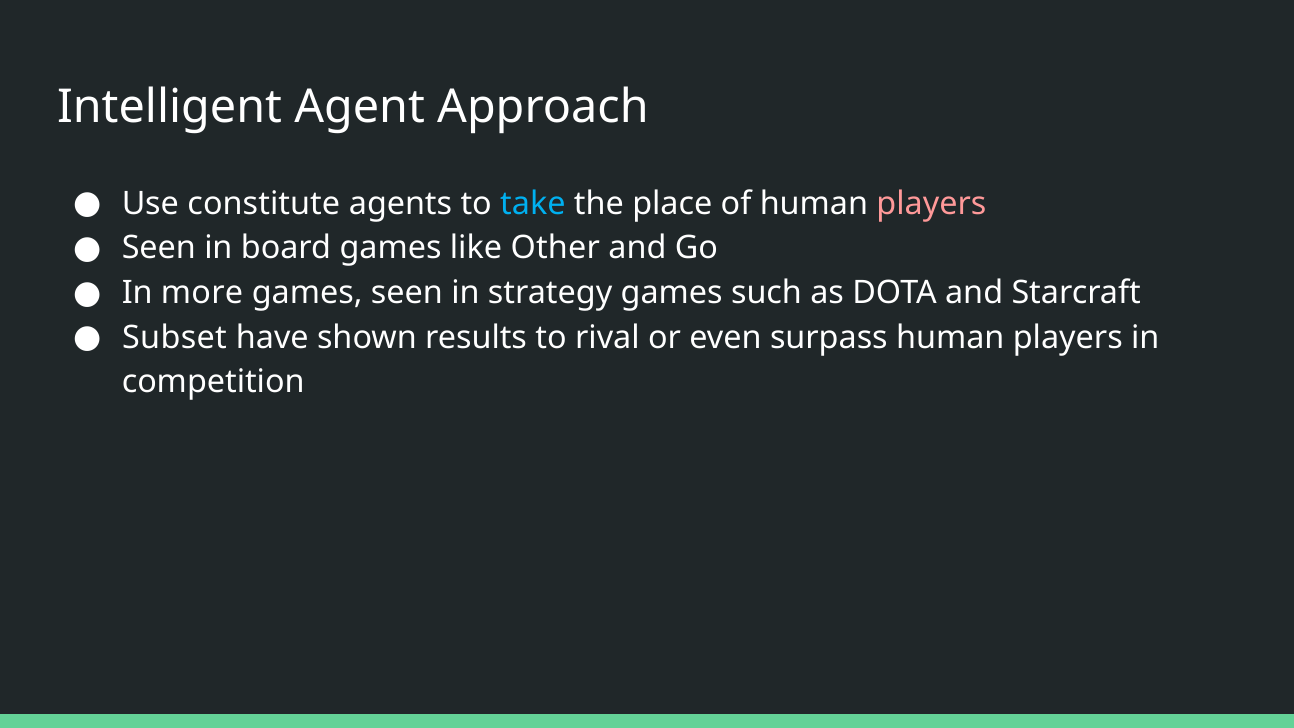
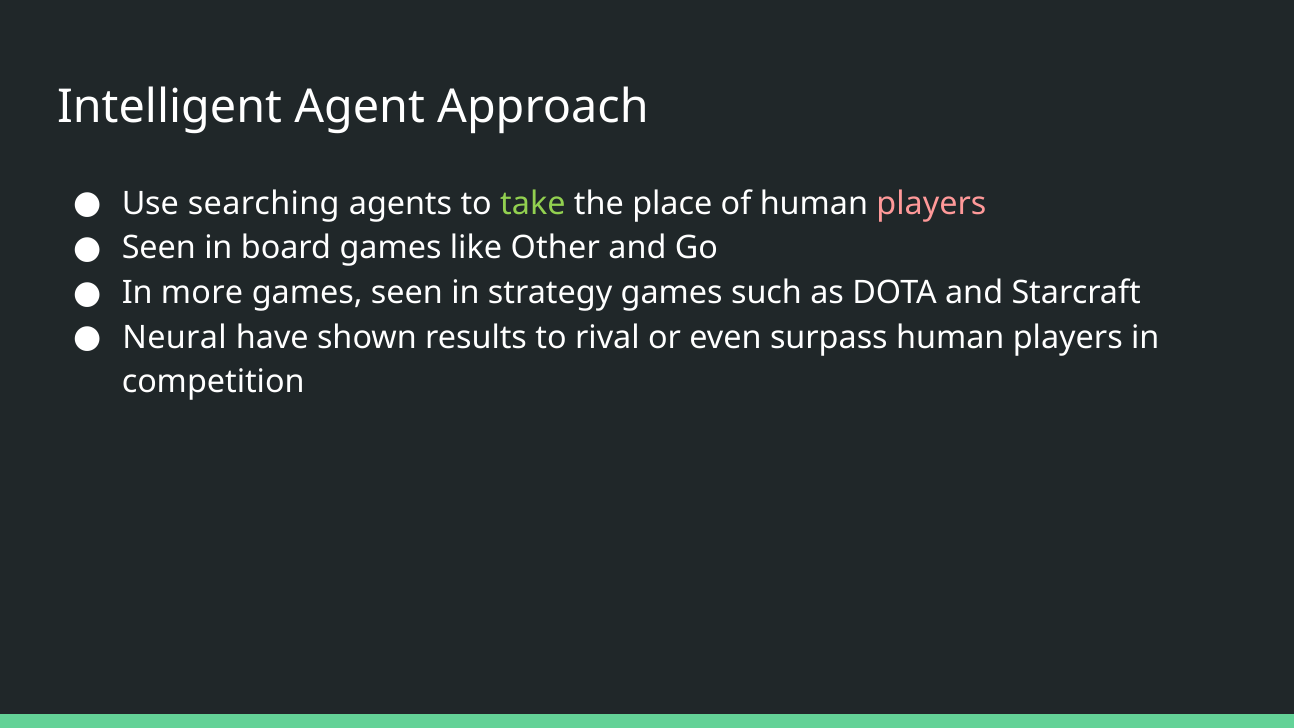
constitute: constitute -> searching (264, 203)
take colour: light blue -> light green (533, 203)
Subset: Subset -> Neural (174, 337)
